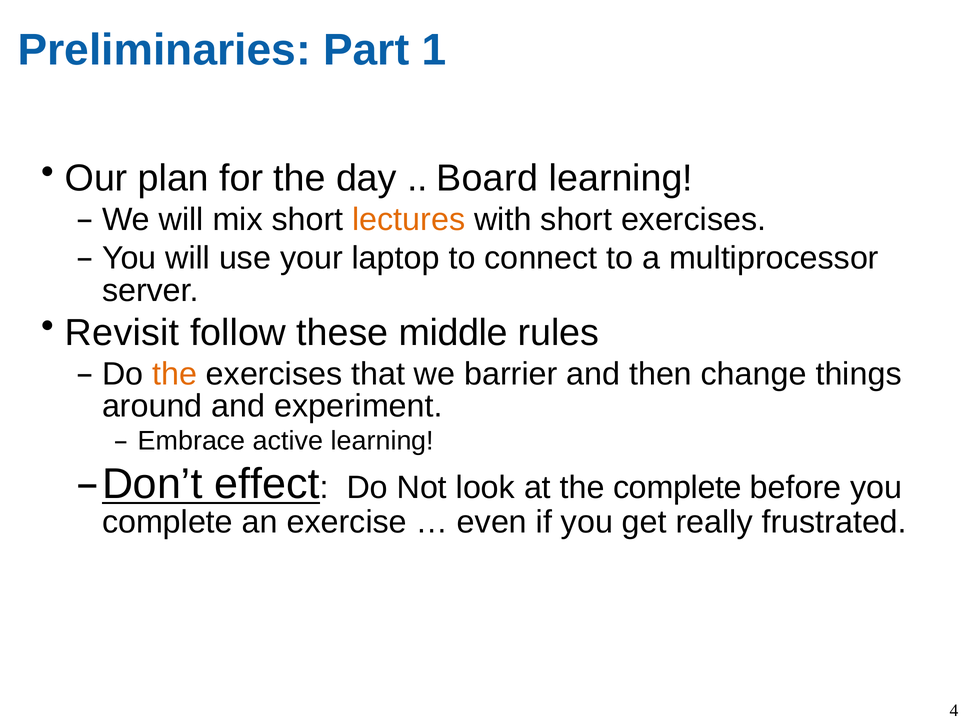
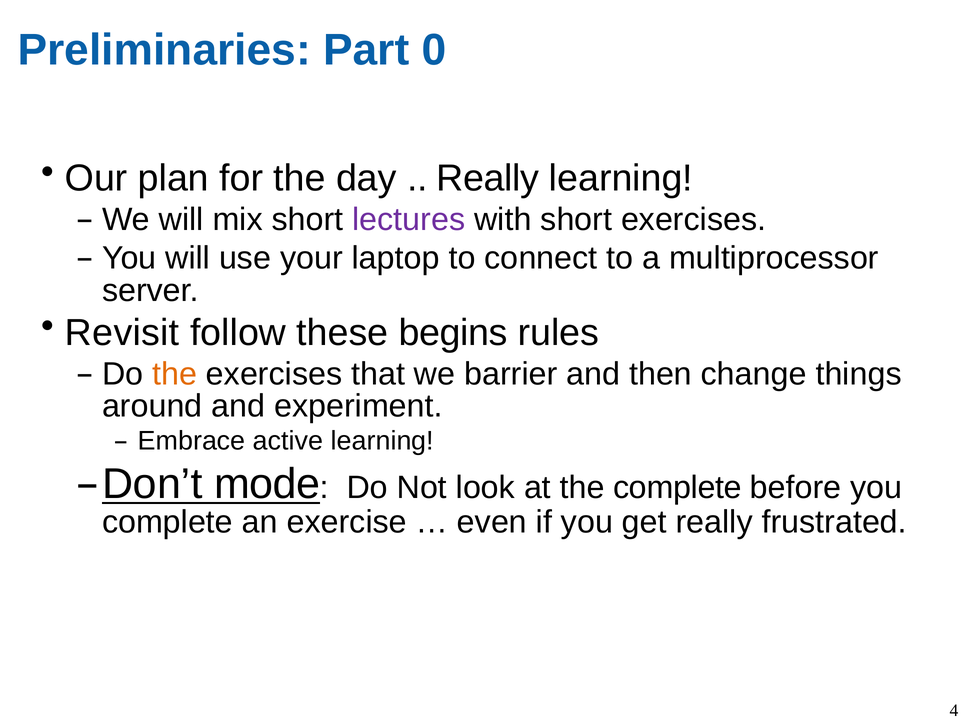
1: 1 -> 0 (434, 50)
Board: Board -> Really (488, 178)
lectures colour: orange -> purple (409, 220)
middle: middle -> begins (453, 333)
effect: effect -> mode (267, 484)
